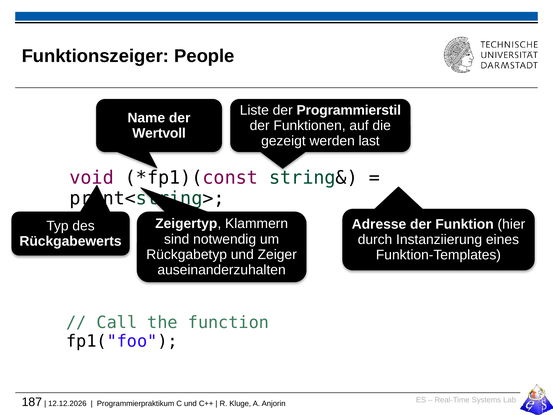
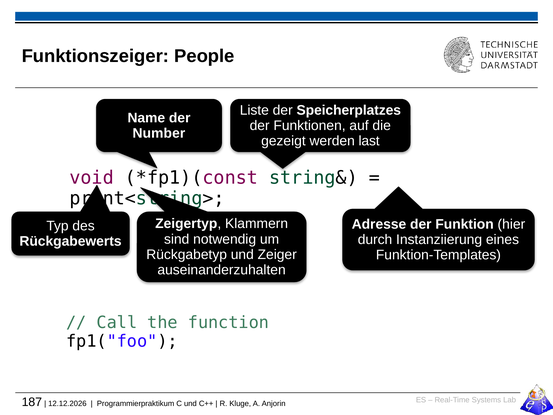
Programmierstil: Programmierstil -> Speicherplatzes (349, 110)
Wertvoll: Wertvoll -> Number (159, 133)
